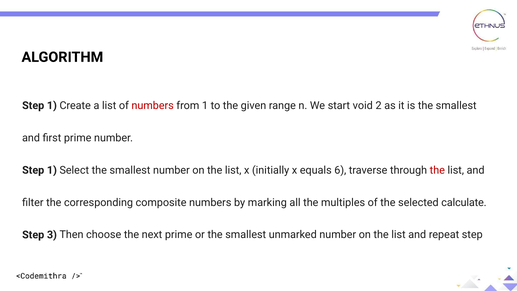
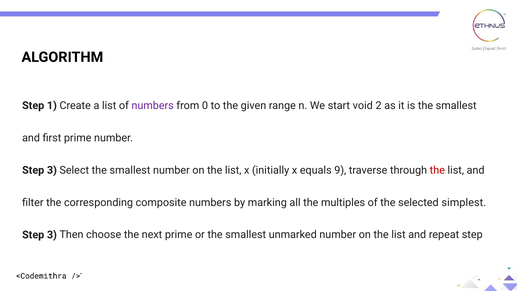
numbers colour: red -> purple (153, 105)
from 1: 1 -> 0 (205, 105)
1: 1 -> 3 (52, 170)
6: 6 -> 9 (340, 170)
calculate: calculate -> simplest (464, 202)
